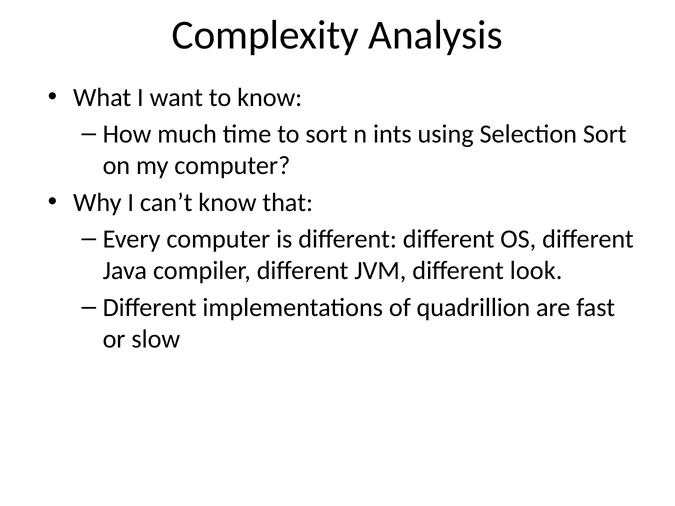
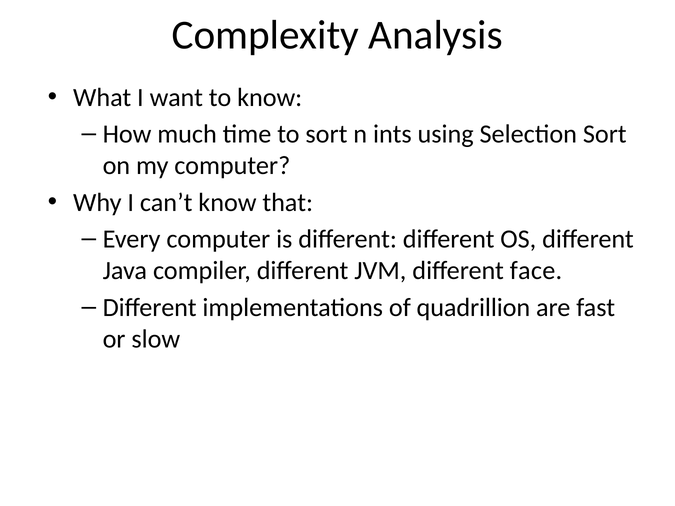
look: look -> face (536, 271)
